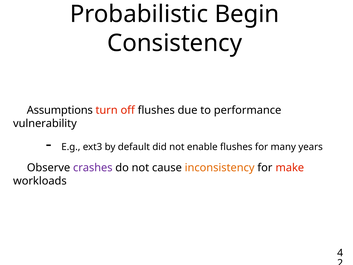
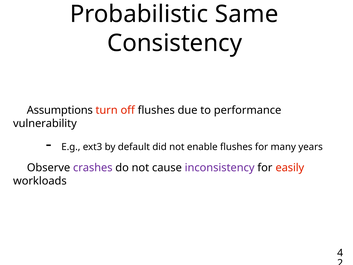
Begin: Begin -> Same (247, 14)
inconsistency colour: orange -> purple (220, 168)
make: make -> easily (290, 168)
